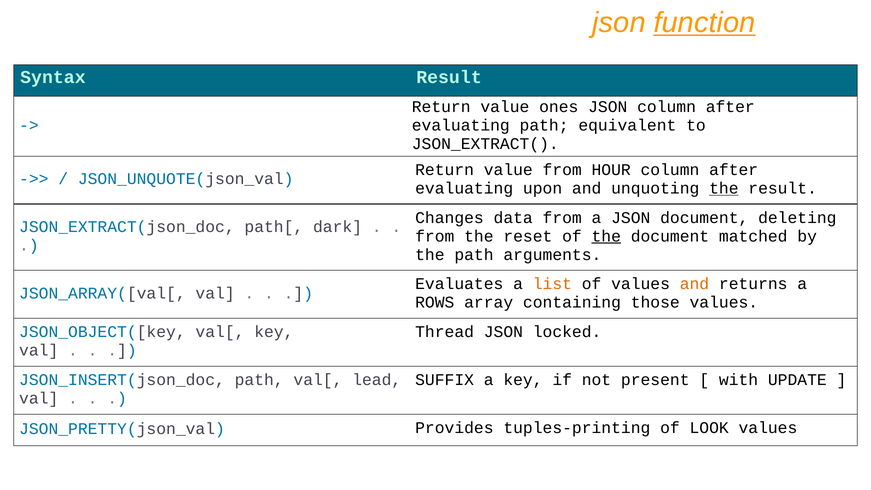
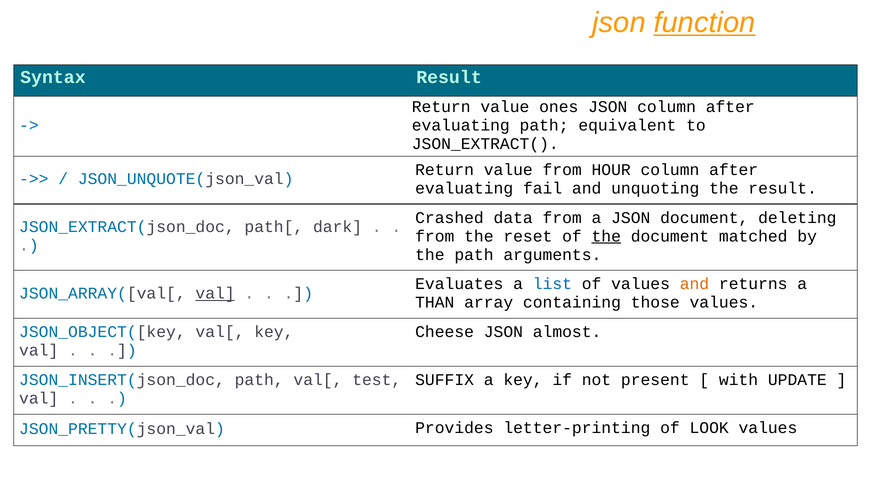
upon: upon -> fail (543, 188)
the underline: present -> none (724, 188)
Changes: Changes -> Crashed (449, 218)
list colour: orange -> blue (552, 284)
val underline: none -> present (215, 293)
ROWS: ROWS -> THAN (435, 303)
Thread: Thread -> Cheese (445, 332)
locked: locked -> almost (567, 332)
lead: lead -> test (377, 380)
tuples-printing: tuples-printing -> letter-printing (577, 428)
